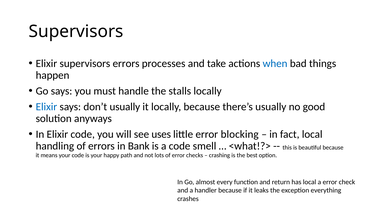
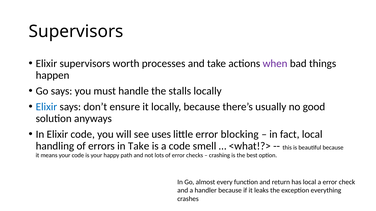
supervisors errors: errors -> worth (126, 64)
when colour: blue -> purple (275, 64)
don’t usually: usually -> ensure (125, 107)
in Bank: Bank -> Take (139, 146)
